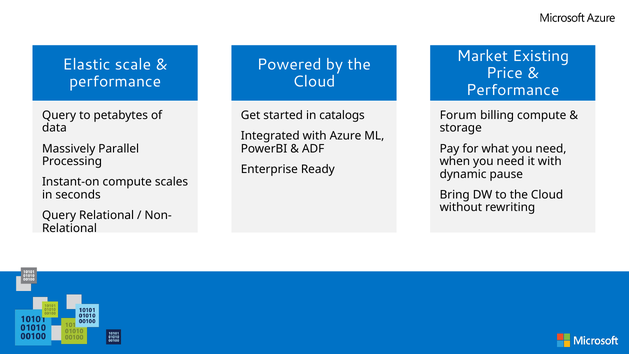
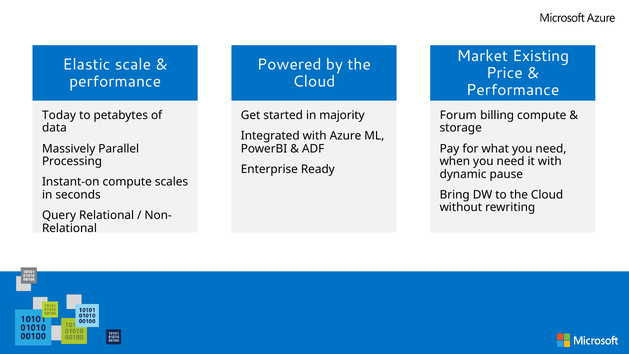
Query: Query -> Today (59, 115)
catalogs: catalogs -> majority (342, 115)
